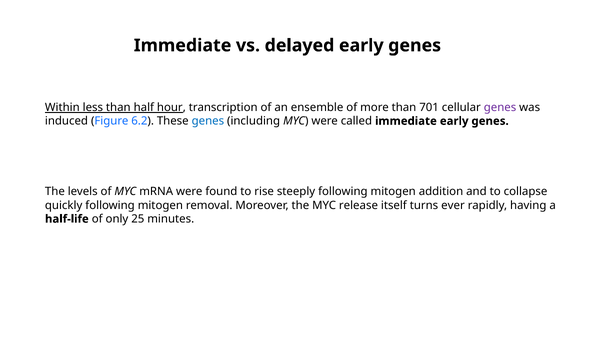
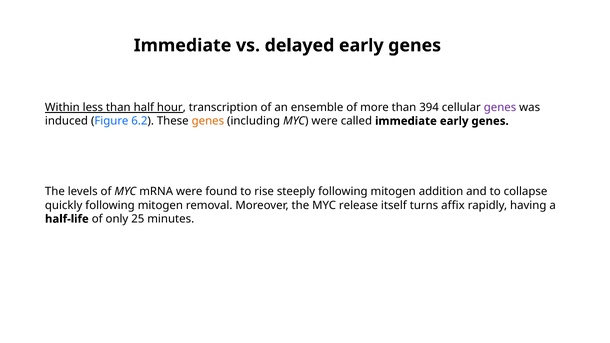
701: 701 -> 394 (429, 107)
genes colour: blue -> orange (208, 121)
ever: ever -> affix (453, 205)
